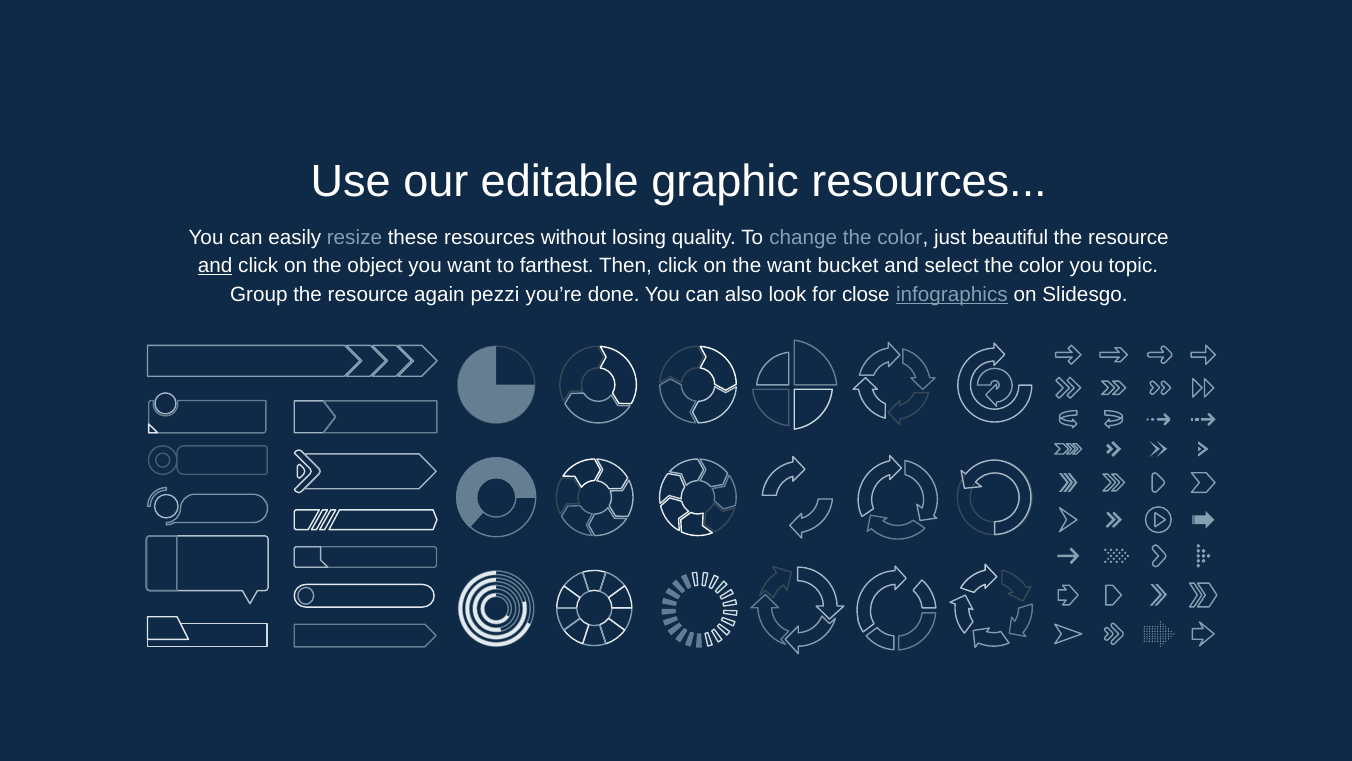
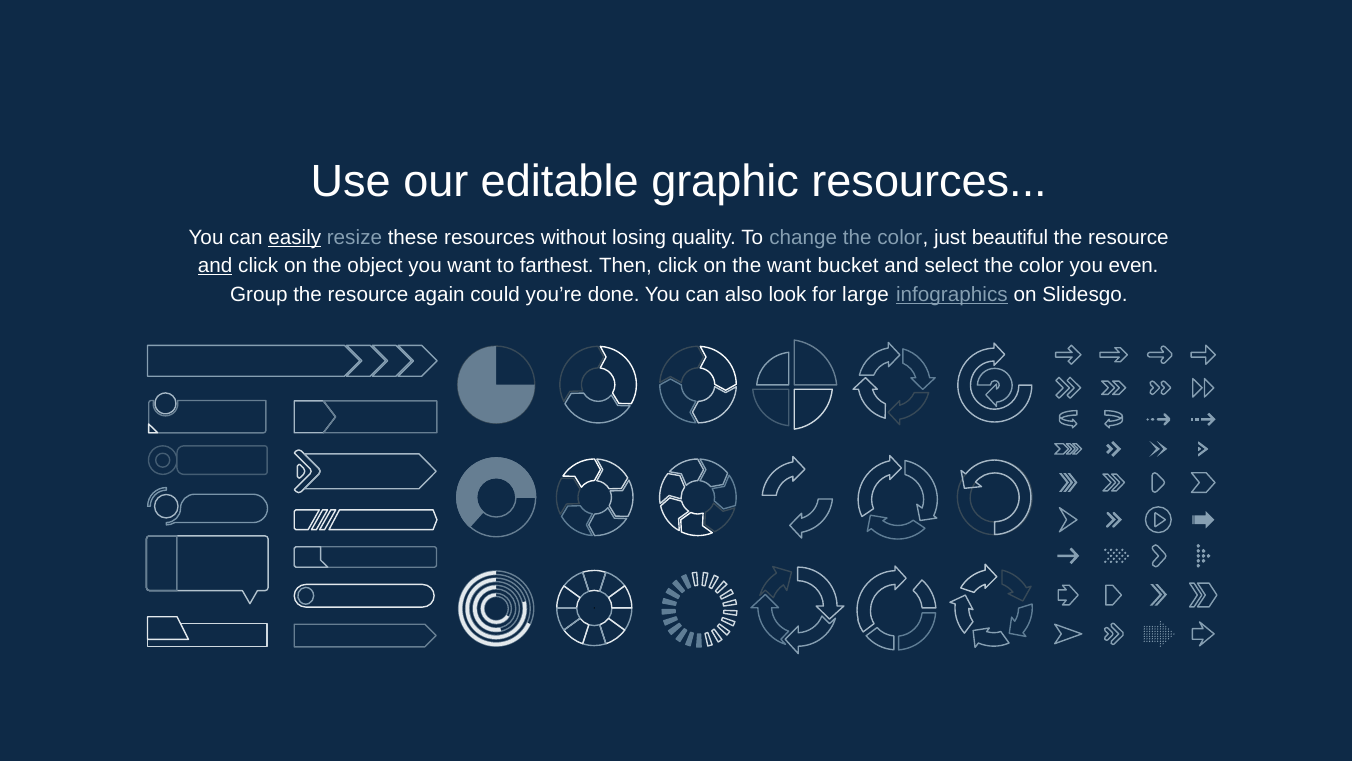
easily underline: none -> present (295, 237)
topic: topic -> even (1134, 266)
pezzi: pezzi -> could (495, 294)
close: close -> large (866, 294)
